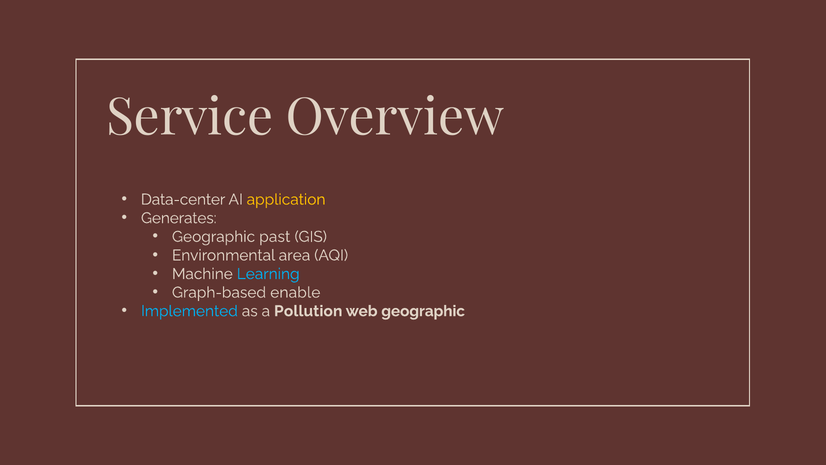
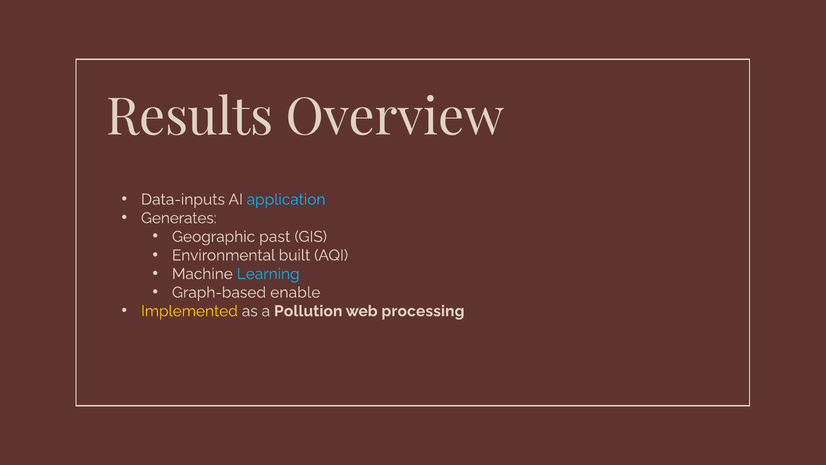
Service: Service -> Results (190, 118)
Data-center: Data-center -> Data-inputs (183, 199)
application colour: yellow -> light blue (286, 199)
area: area -> built (295, 255)
Implemented colour: light blue -> yellow (189, 311)
web geographic: geographic -> processing (423, 311)
